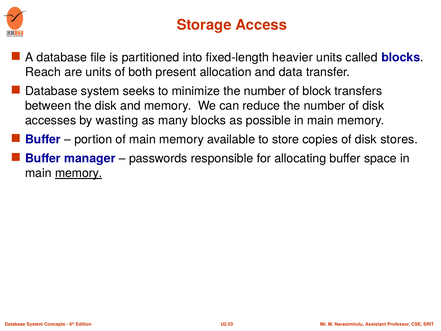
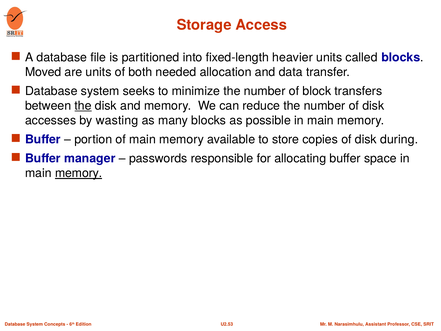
Reach: Reach -> Moved (43, 72)
present: present -> needed (176, 72)
the underline: none -> present (83, 106)
stores: stores -> during (399, 139)
